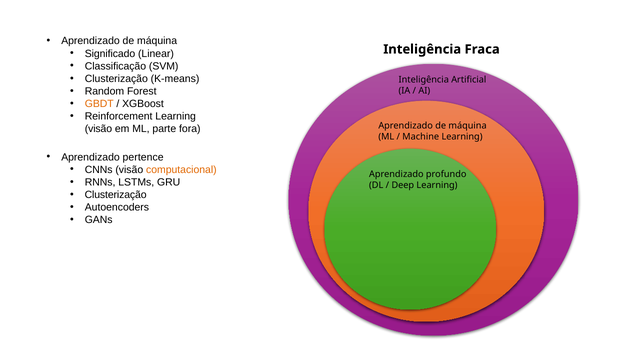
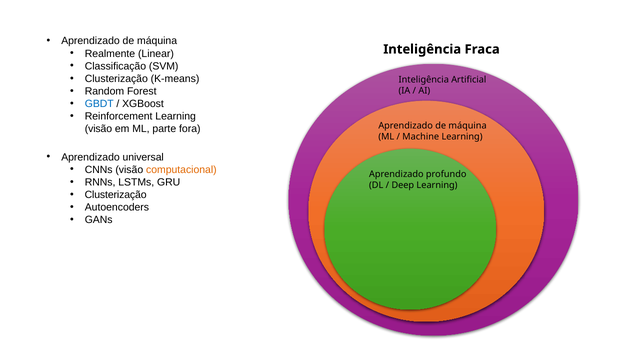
Significado: Significado -> Realmente (110, 54)
GBDT colour: orange -> blue (99, 104)
pertence: pertence -> universal (143, 157)
